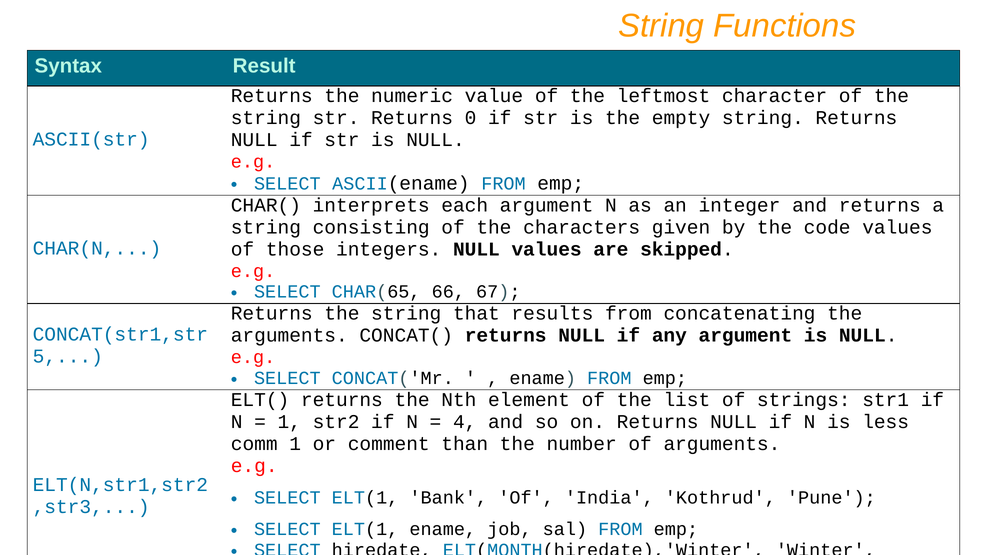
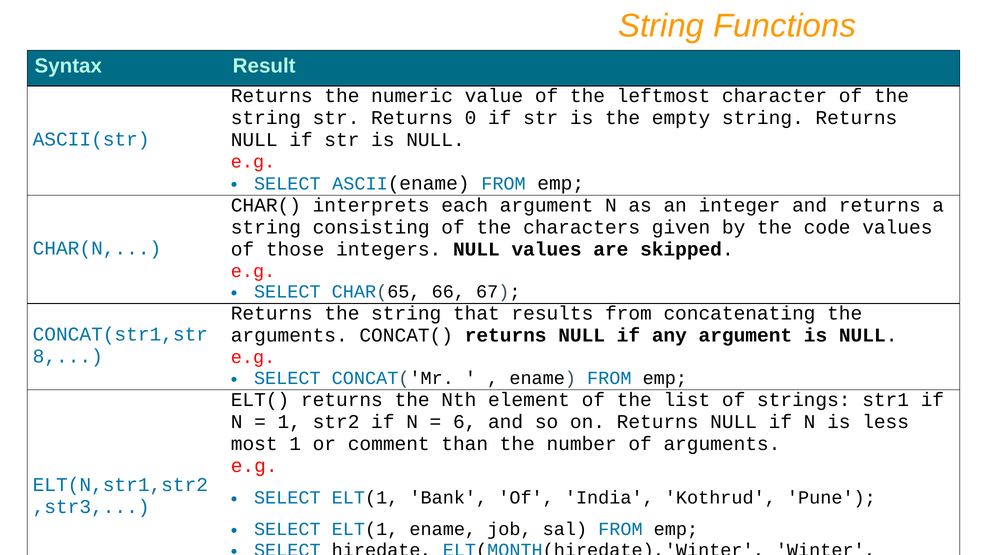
5: 5 -> 8 (68, 357)
4: 4 -> 6 (465, 422)
comm: comm -> most (254, 444)
